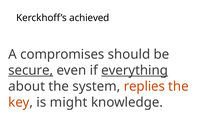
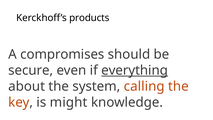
achieved: achieved -> products (89, 18)
secure underline: present -> none (31, 70)
replies: replies -> calling (144, 86)
